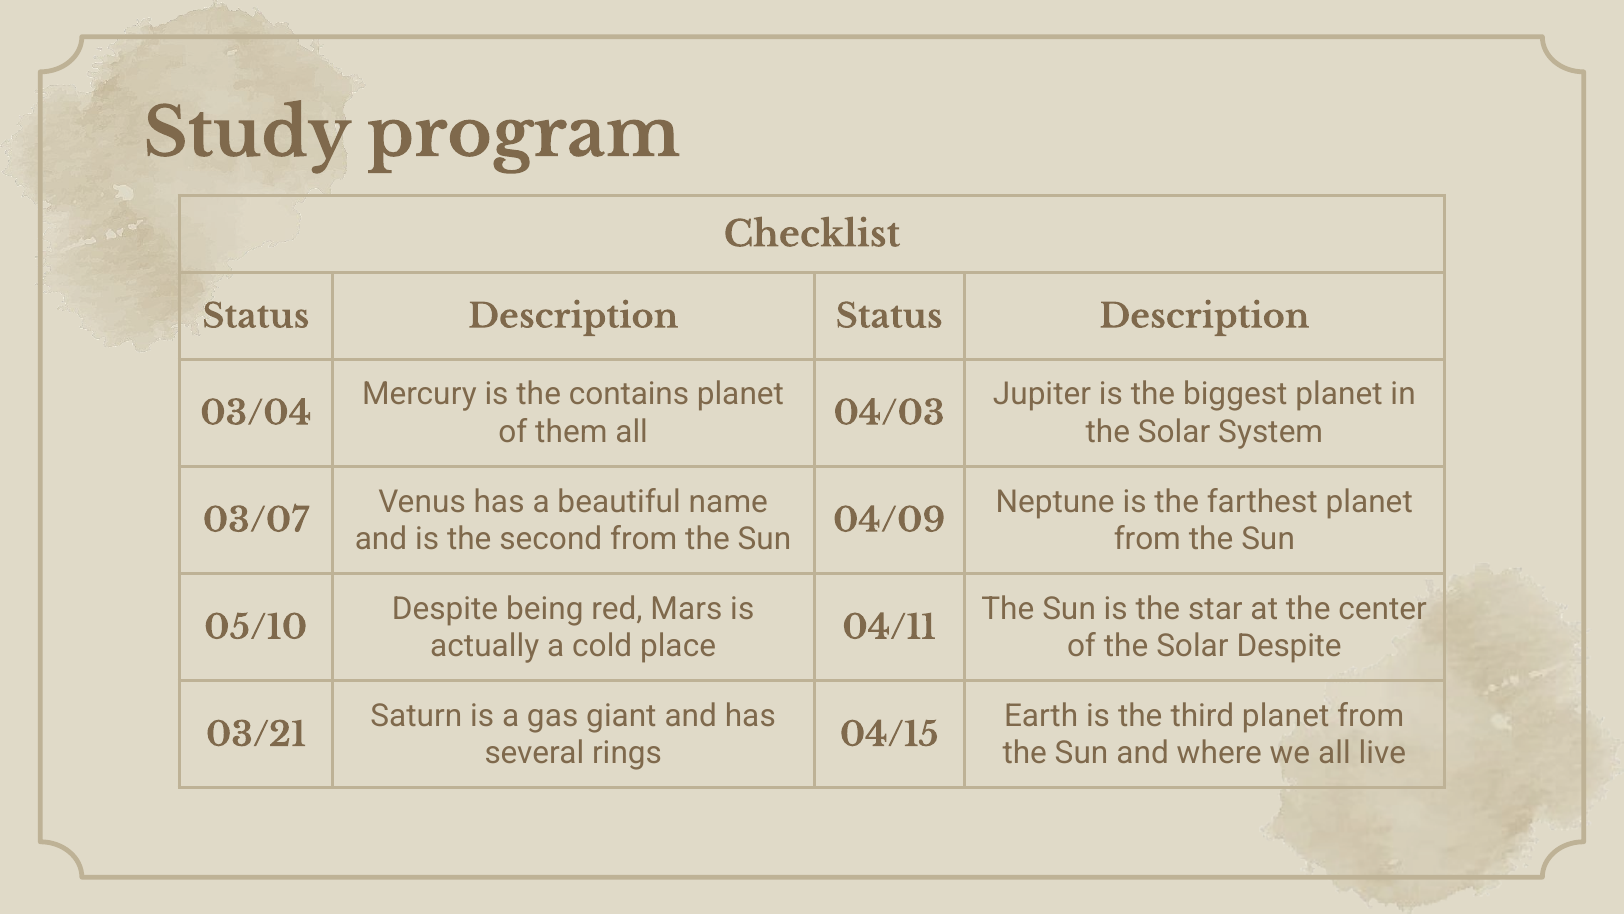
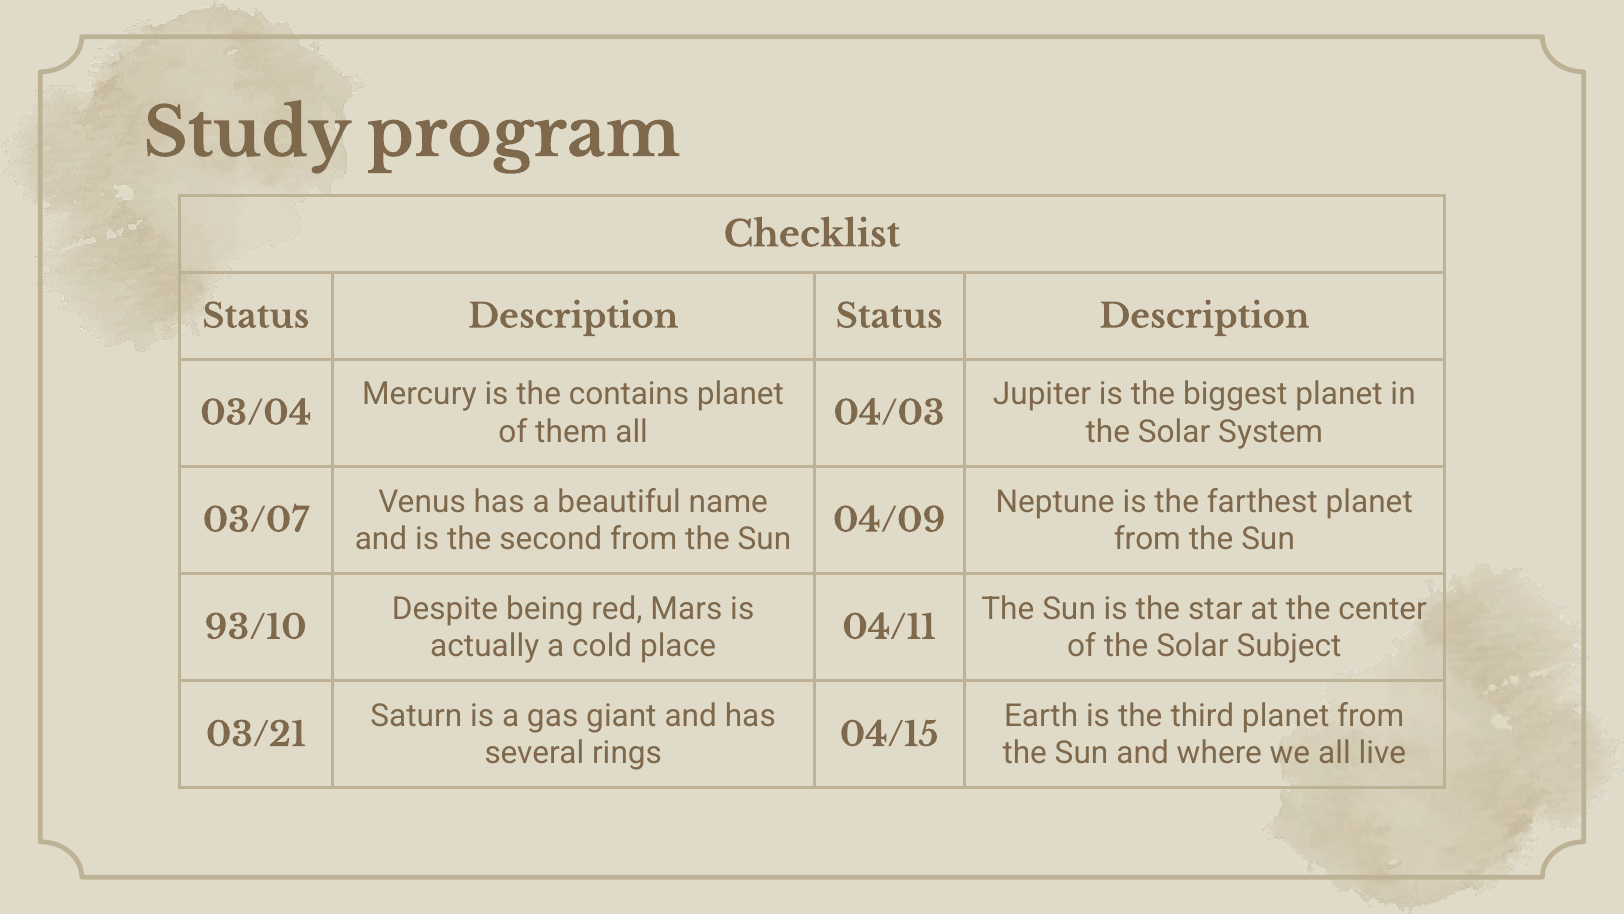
05/10: 05/10 -> 93/10 (256, 627)
Solar Despite: Despite -> Subject (1289, 646)
